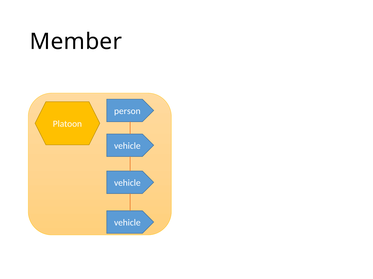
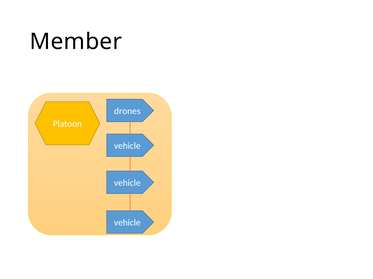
person: person -> drones (127, 111)
